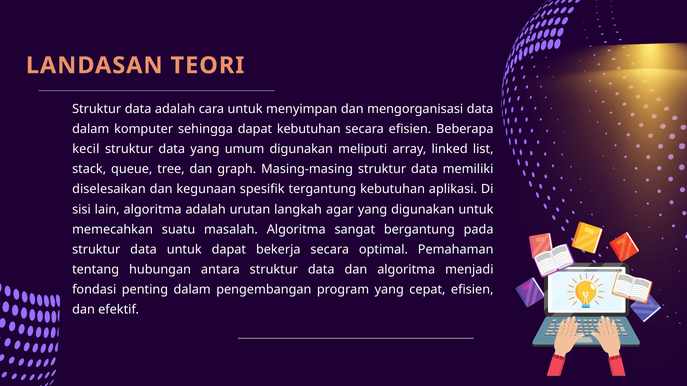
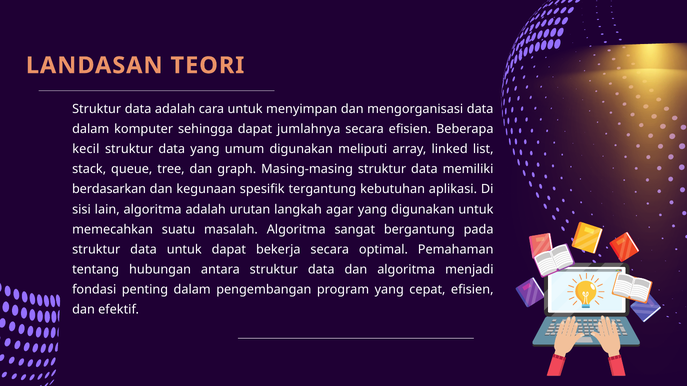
dapat kebutuhan: kebutuhan -> jumlahnya (309, 129)
diselesaikan: diselesaikan -> berdasarkan (109, 190)
